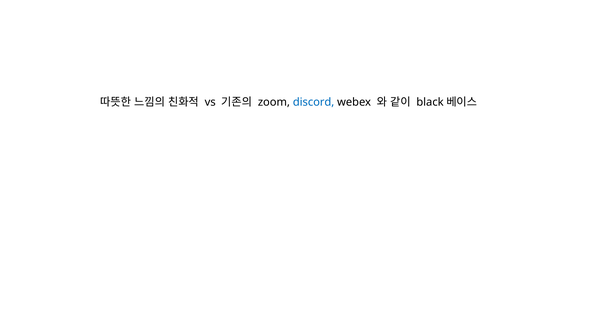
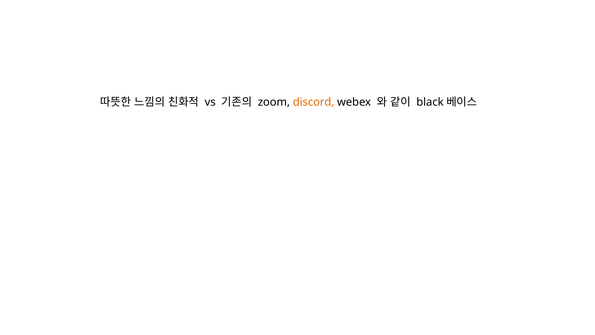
discord colour: blue -> orange (314, 102)
